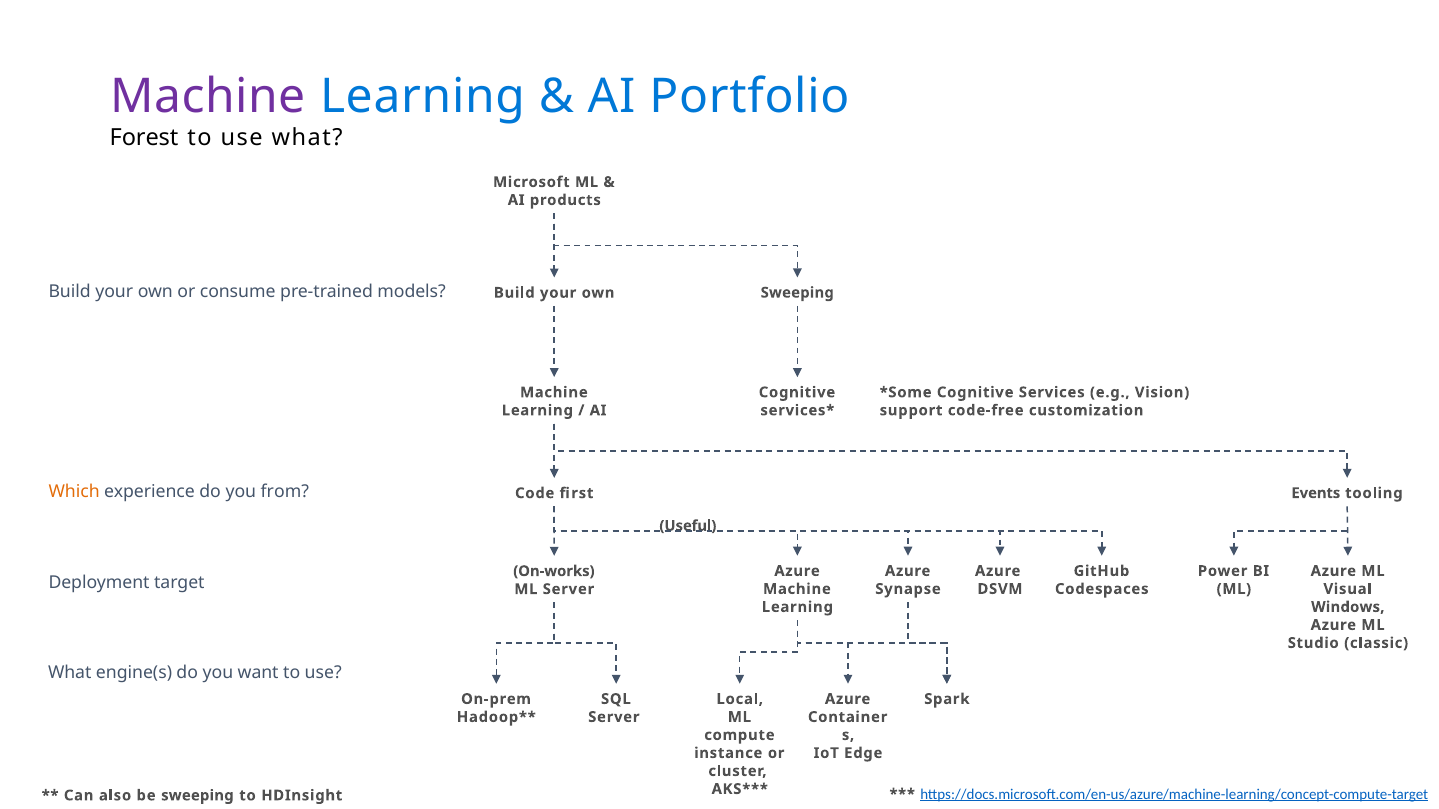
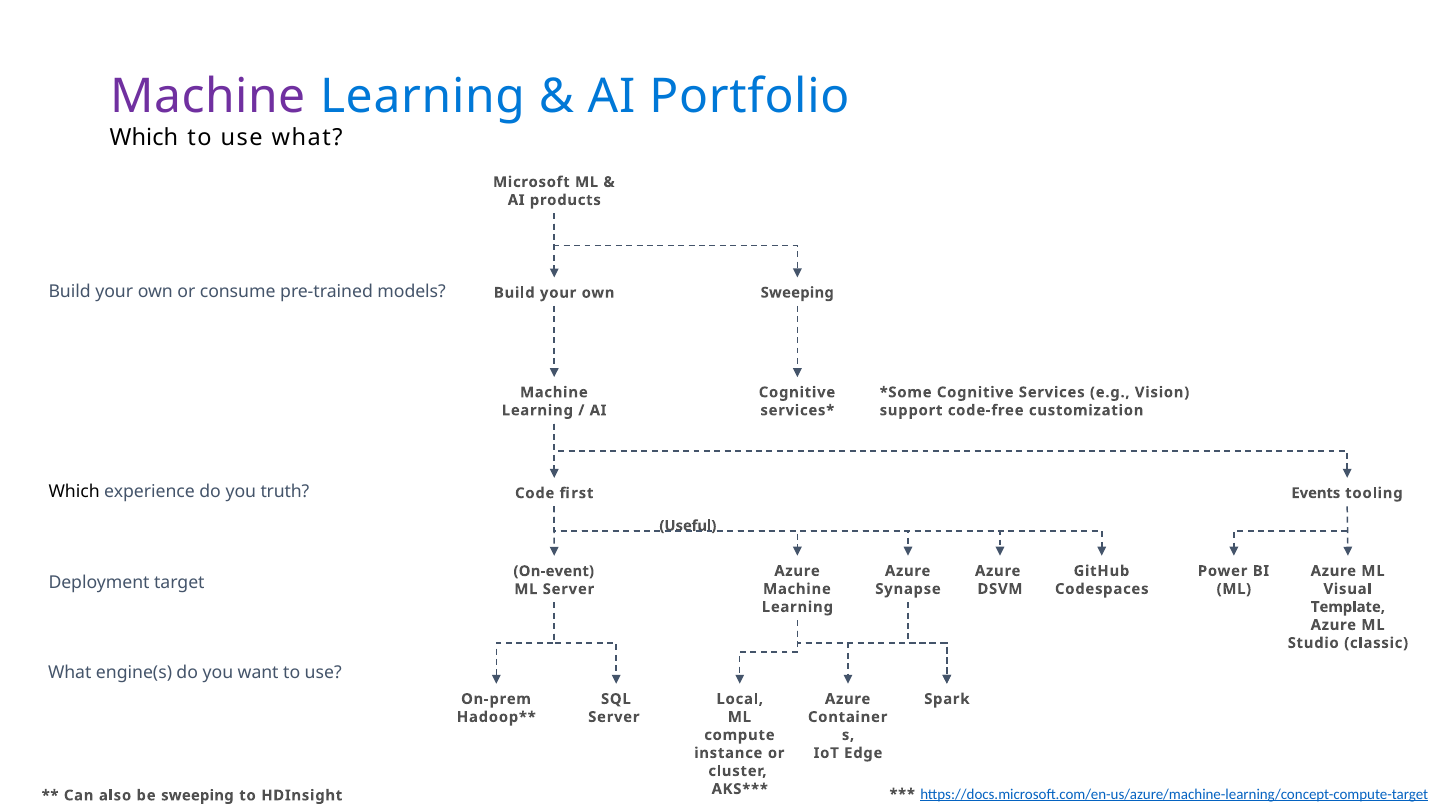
Forest: Forest -> Which (144, 138)
Which colour: orange -> black (74, 492)
from: from -> truth (285, 492)
On-works: On-works -> On-event (554, 571)
Windows: Windows -> Template (1348, 607)
